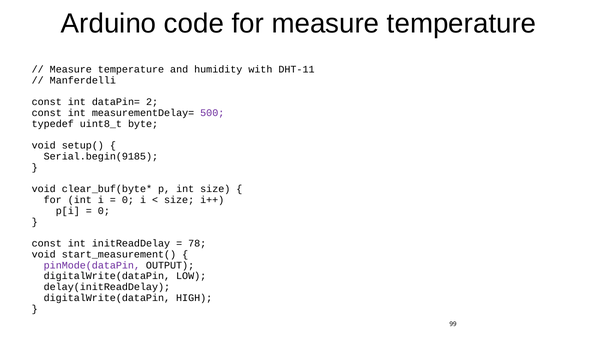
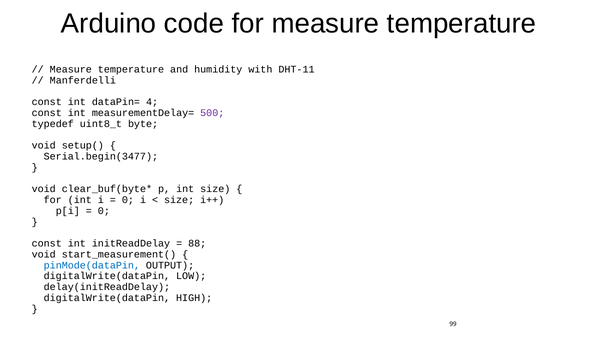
2: 2 -> 4 (152, 102)
Serial.begin(9185: Serial.begin(9185 -> Serial.begin(3477 (101, 156)
78: 78 -> 88 (197, 243)
pinMode(dataPin colour: purple -> blue (92, 265)
